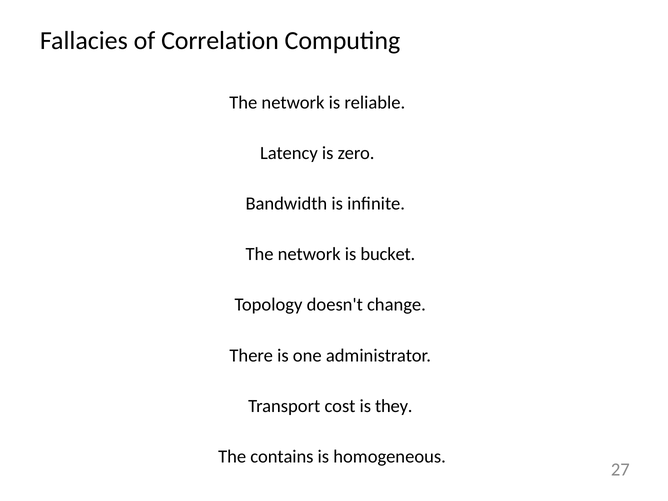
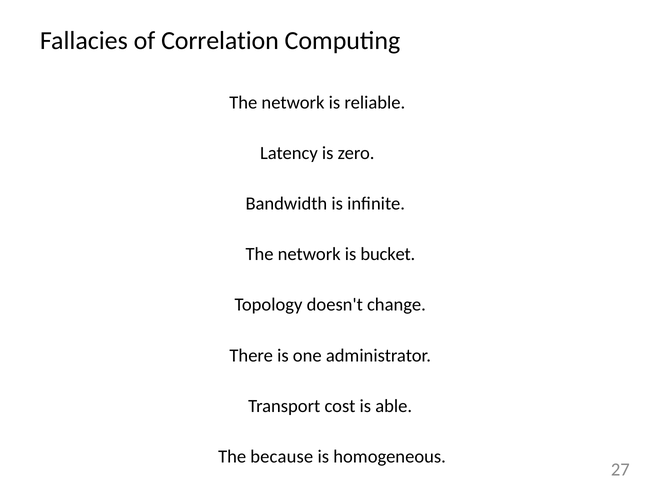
they: they -> able (394, 406)
contains: contains -> because (282, 457)
